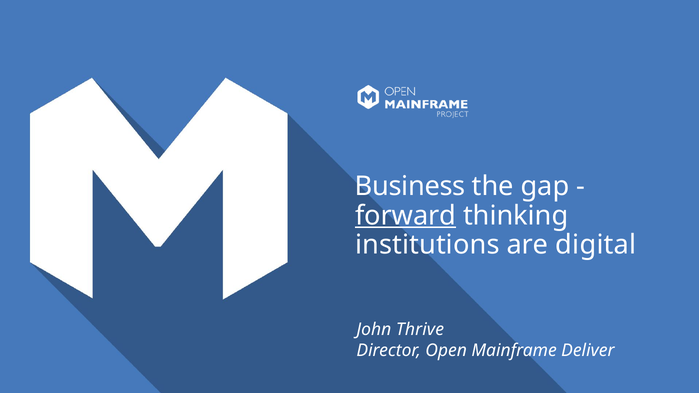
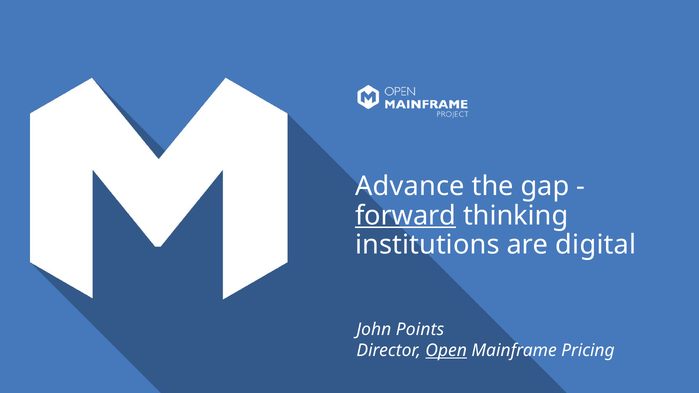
Business: Business -> Advance (410, 186)
Thrive: Thrive -> Points (420, 330)
Open underline: none -> present (446, 351)
Deliver: Deliver -> Pricing (588, 351)
